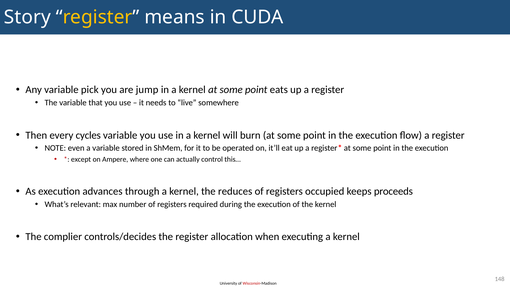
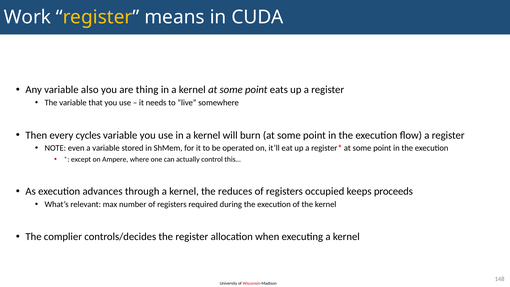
Story: Story -> Work (27, 17)
pick: pick -> also (90, 90)
jump: jump -> thing (147, 90)
